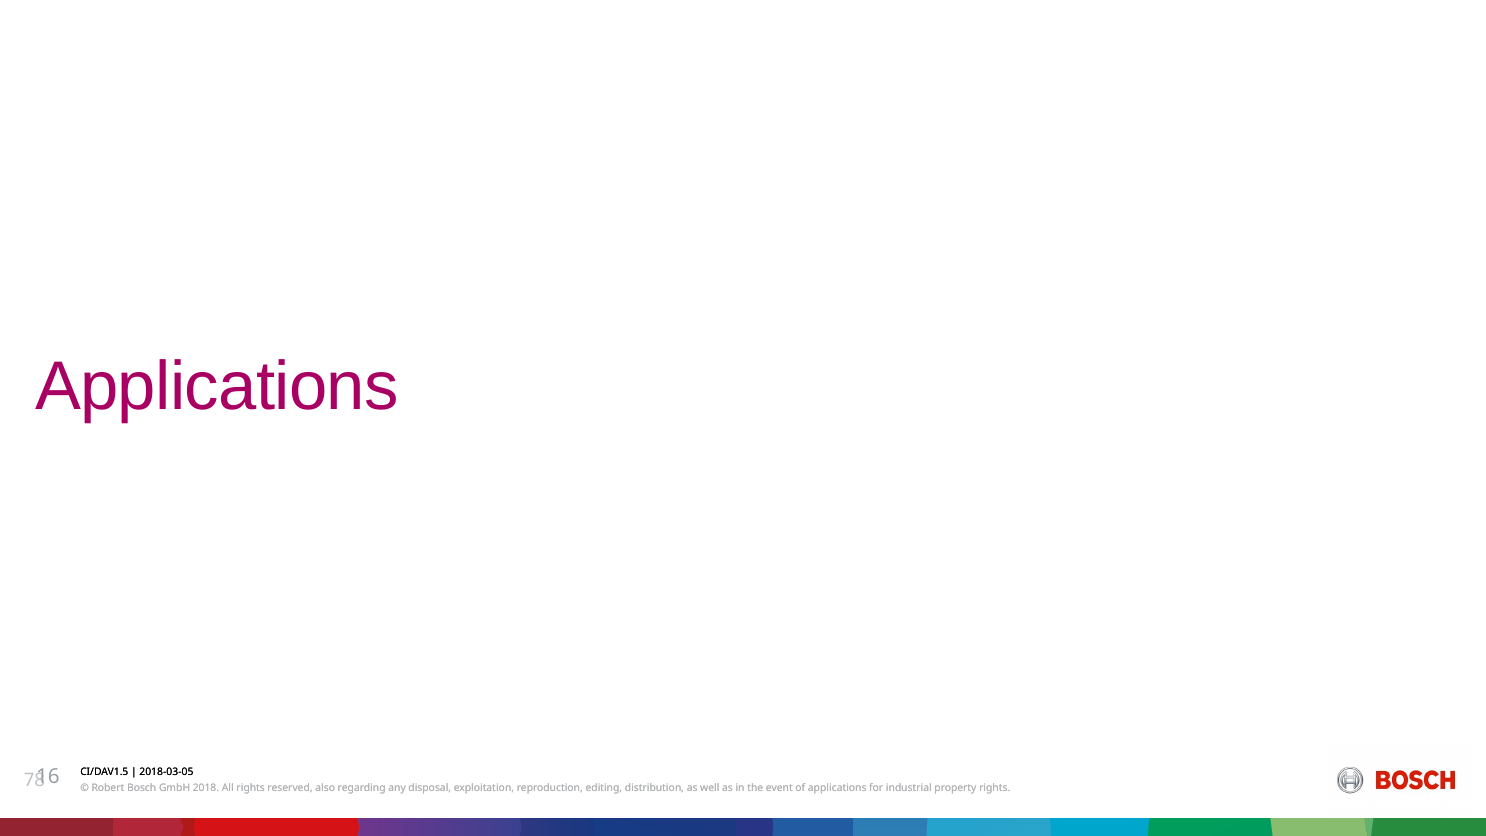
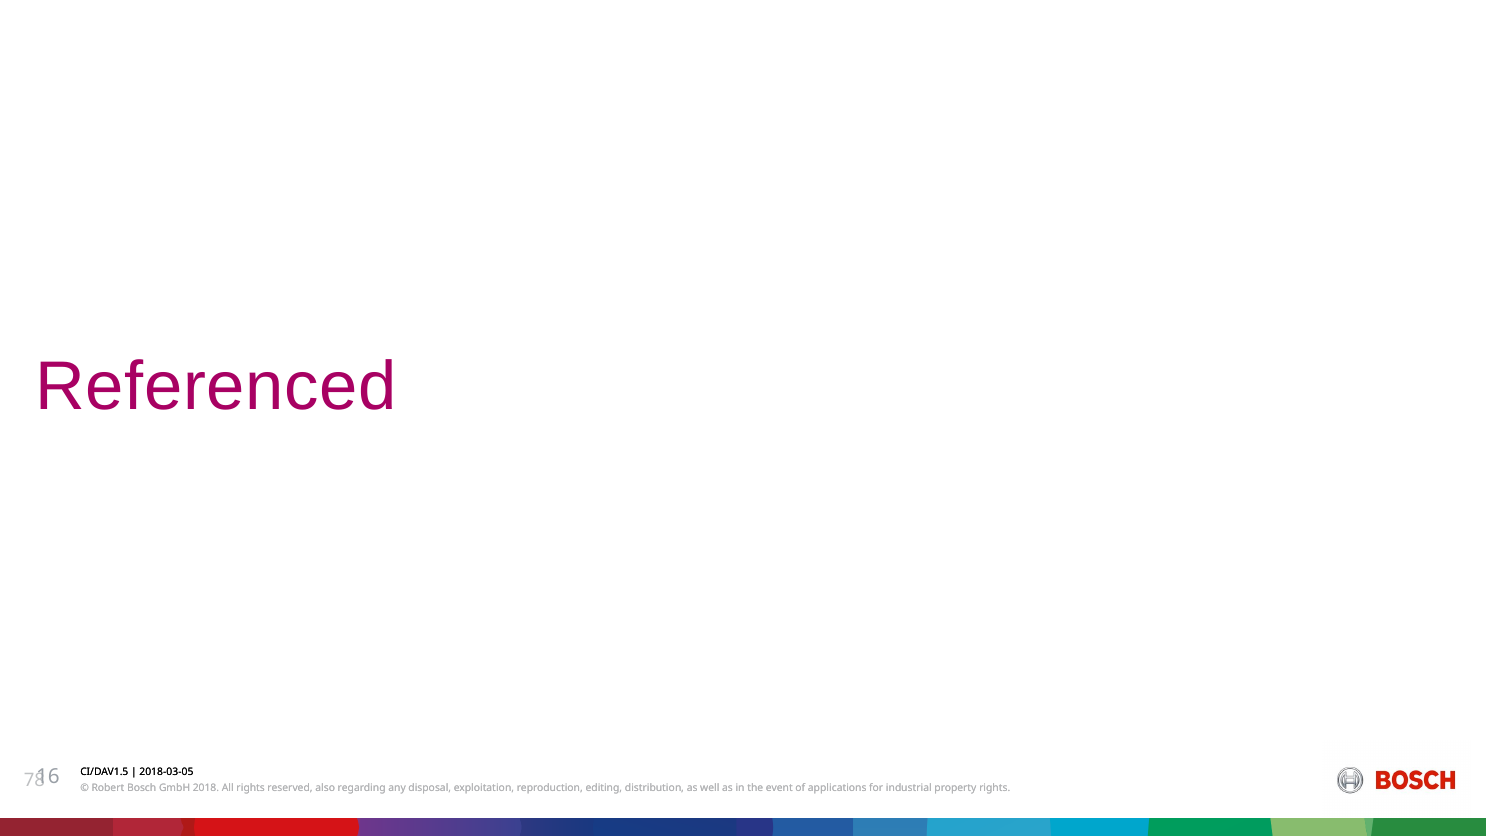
Applications: Applications -> Referenced (216, 387)
